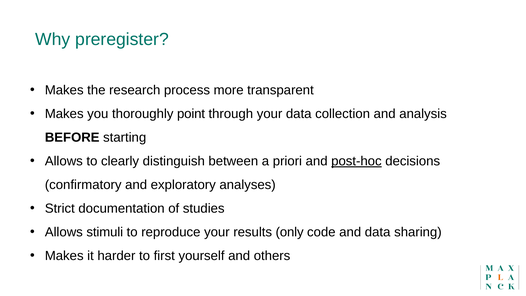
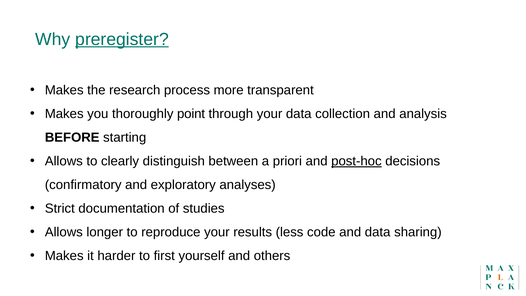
preregister underline: none -> present (122, 39)
stimuli: stimuli -> longer (105, 232)
only: only -> less (290, 232)
